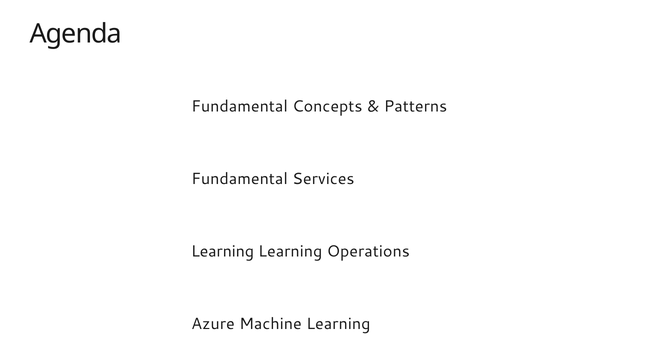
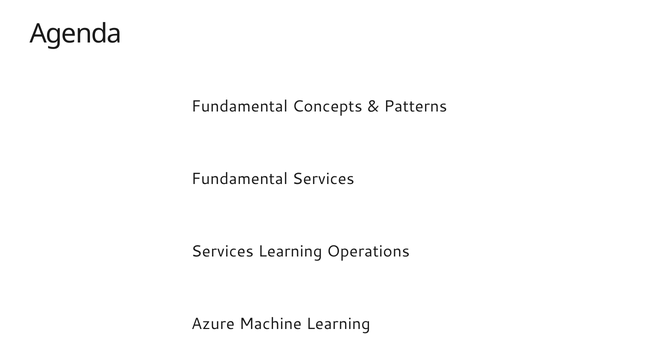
Learning: Learning -> Services (222, 252)
